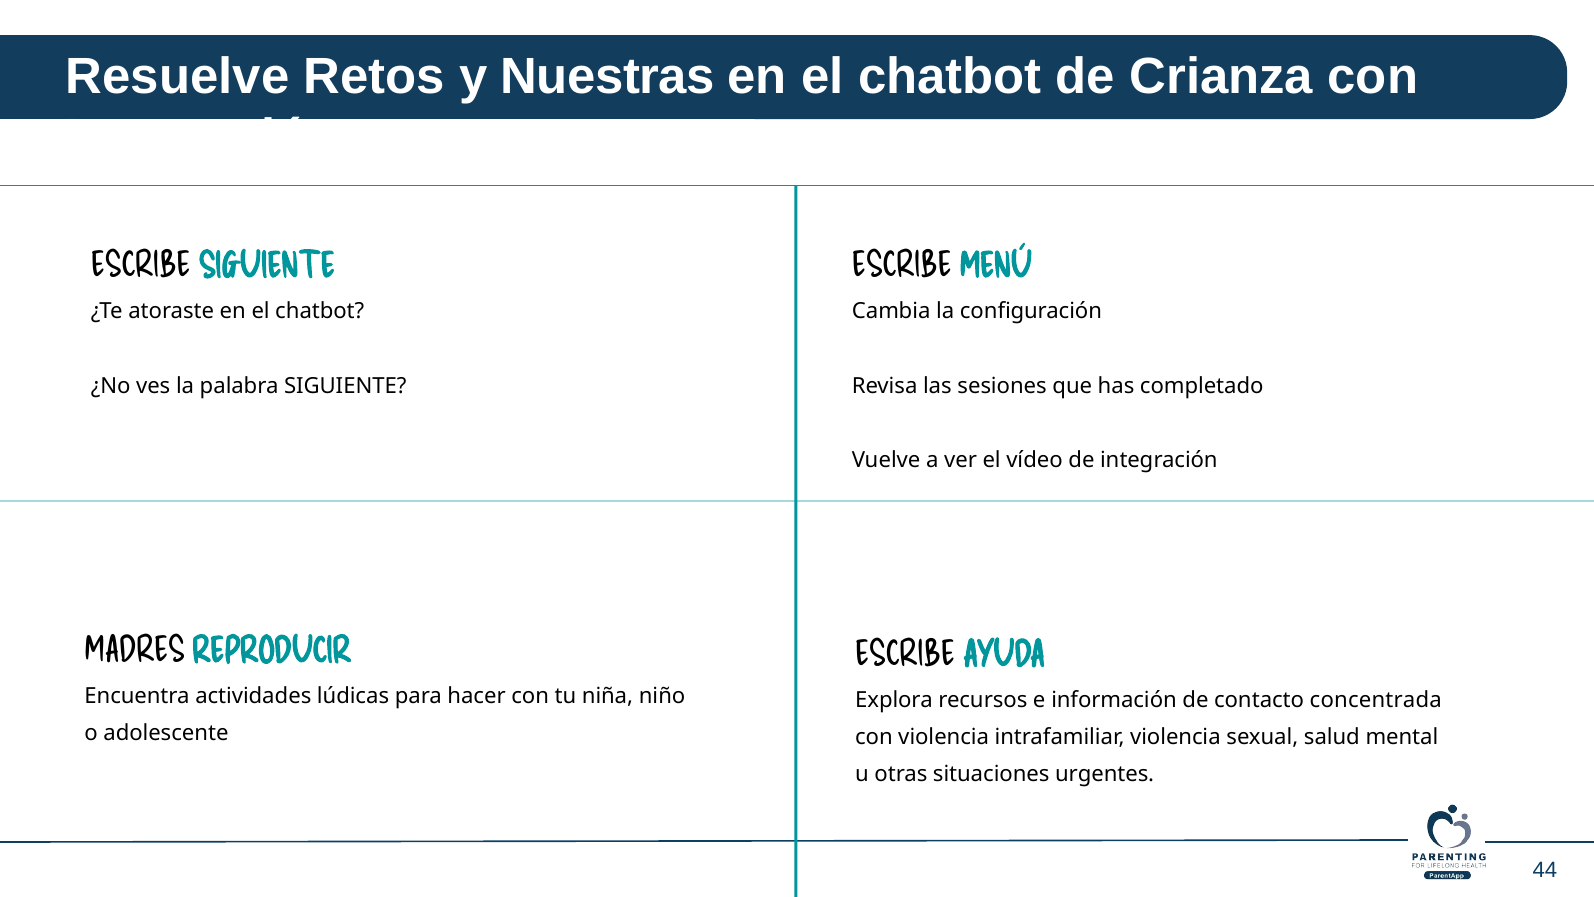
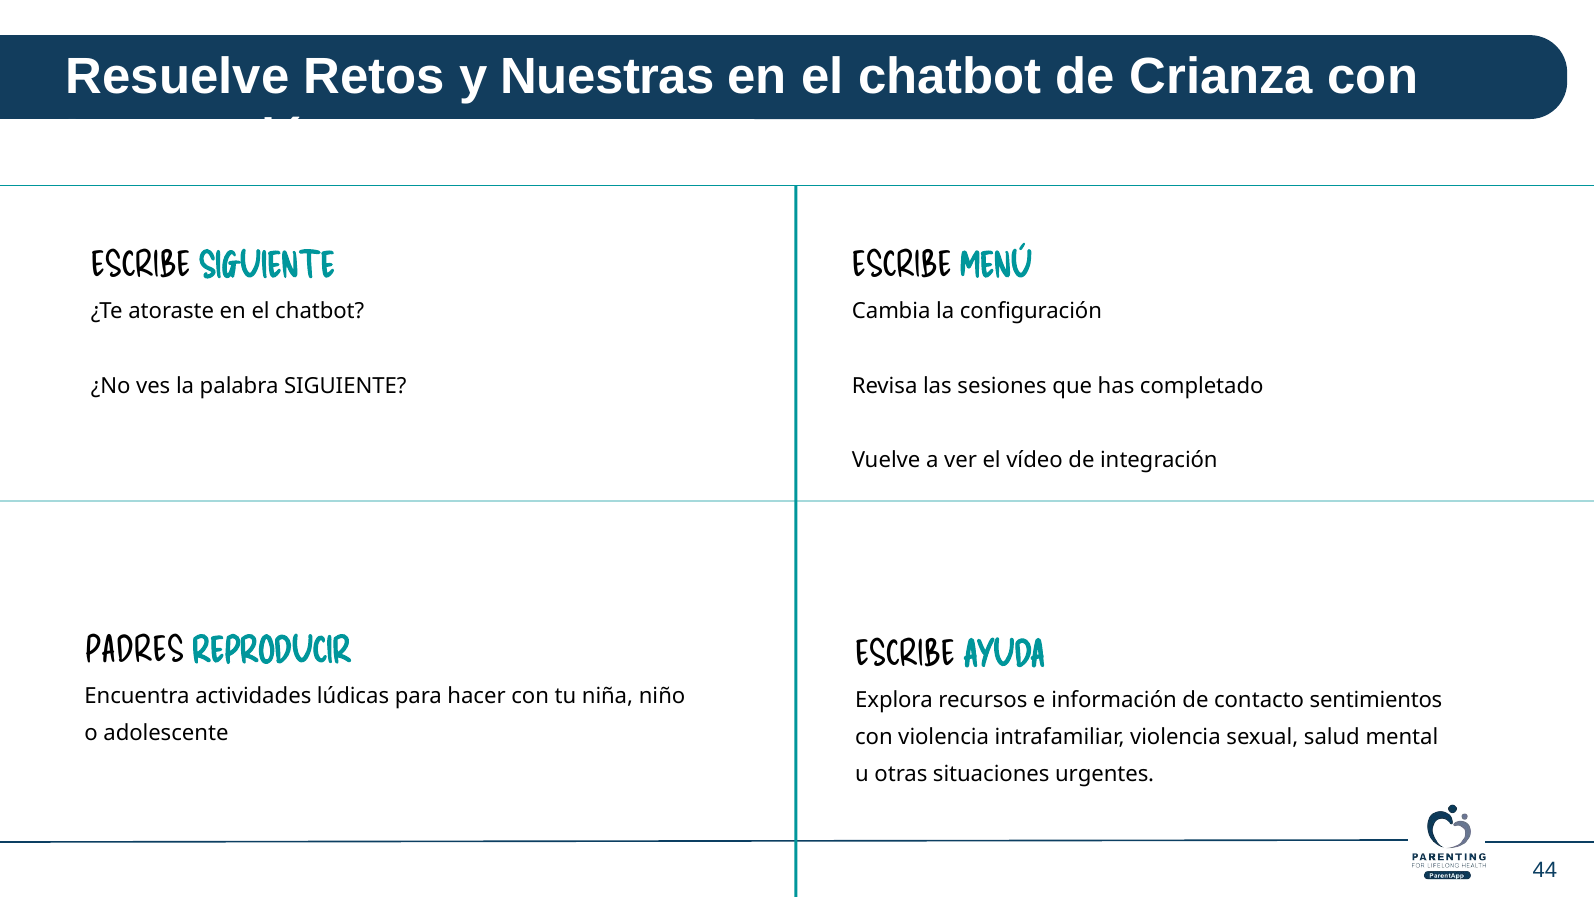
MADRES: MADRES -> PADRES (134, 651)
concentrada: concentrada -> sentimientos (1376, 700)
